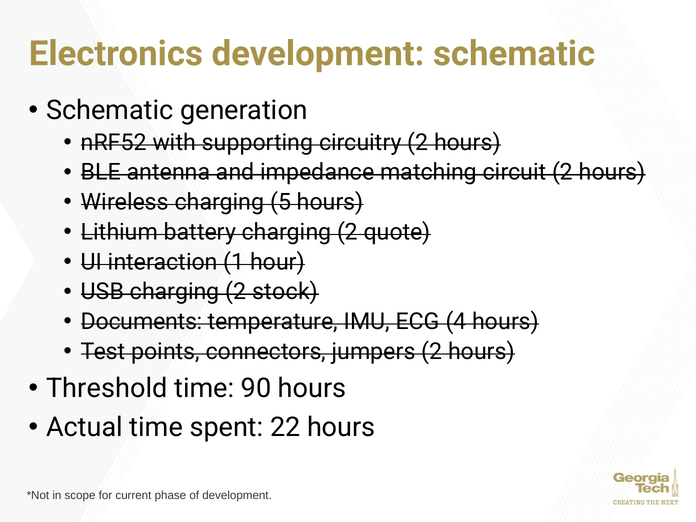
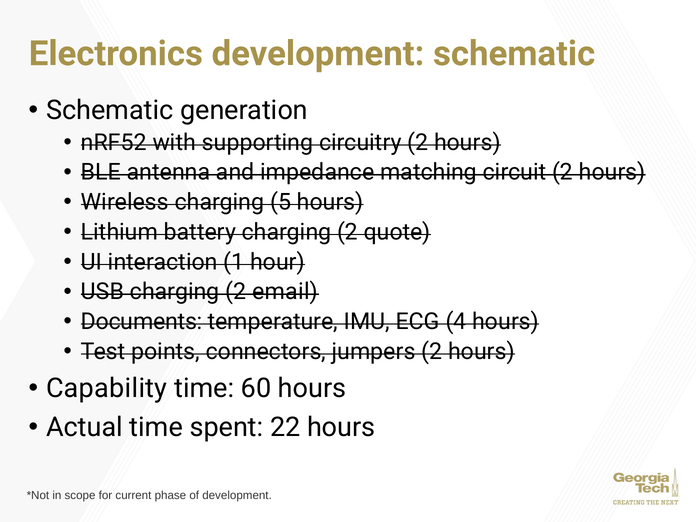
stock: stock -> email (285, 292)
Threshold: Threshold -> Capability (107, 388)
90: 90 -> 60 (256, 388)
